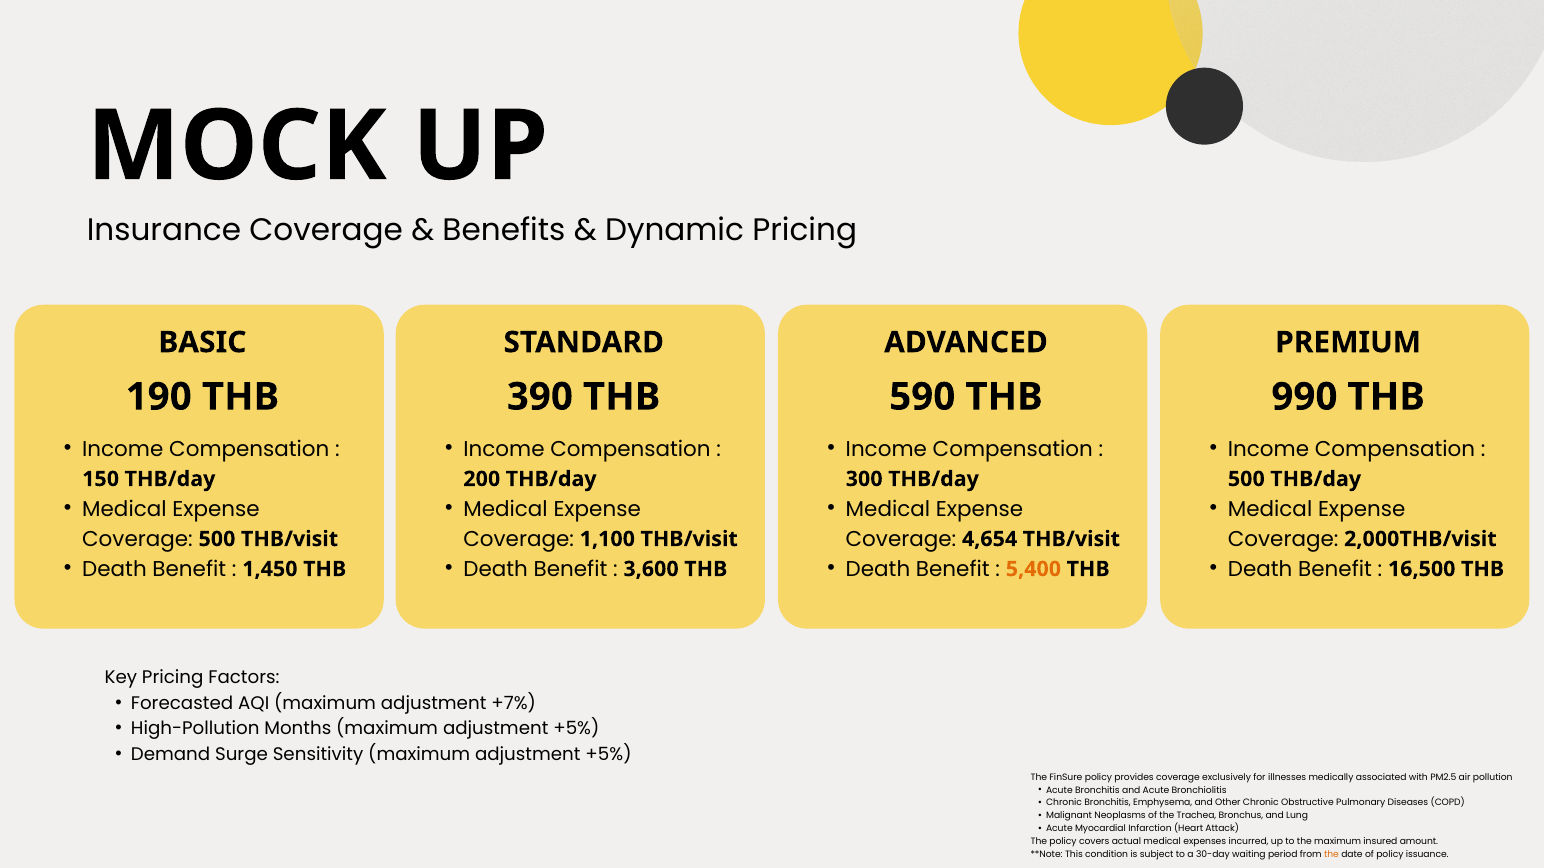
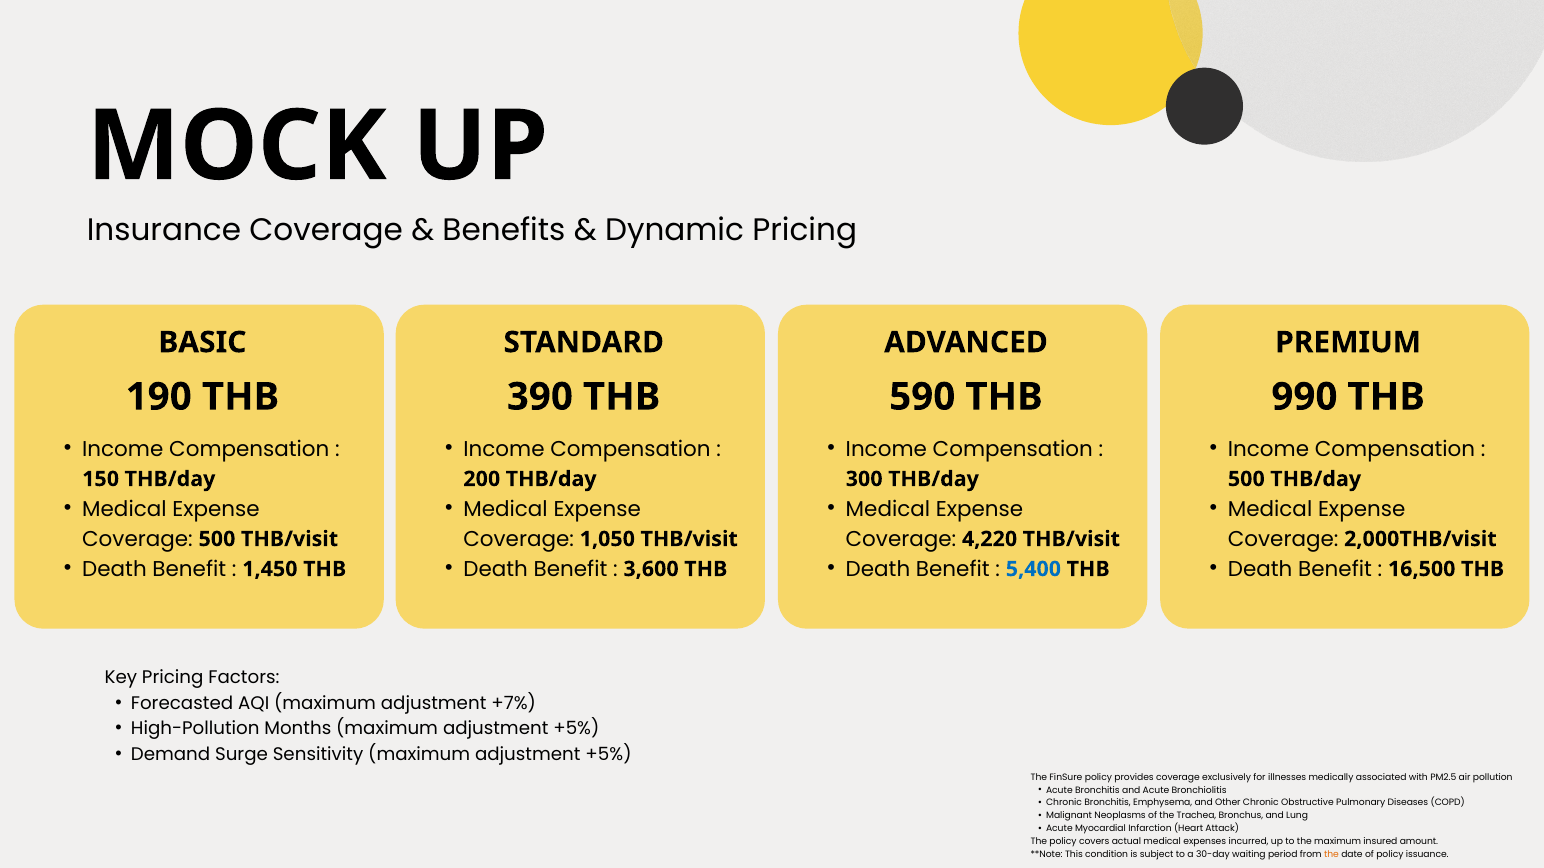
1,100: 1,100 -> 1,050 (607, 539)
4,654: 4,654 -> 4,220 (990, 539)
5,400 colour: orange -> blue (1033, 569)
